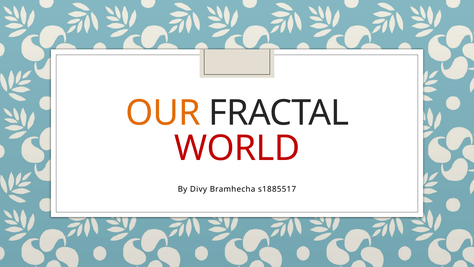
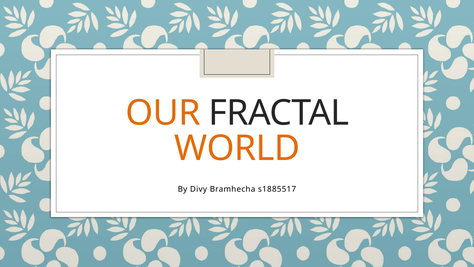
WORLD colour: red -> orange (237, 148)
